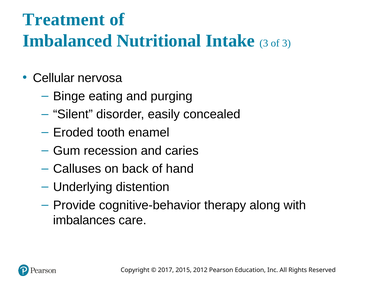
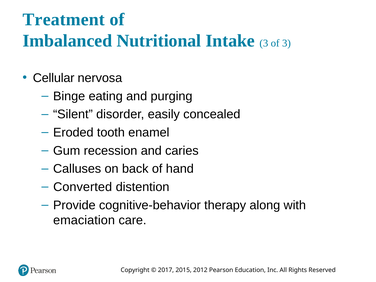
Underlying: Underlying -> Converted (83, 187)
imbalances: imbalances -> emaciation (84, 220)
